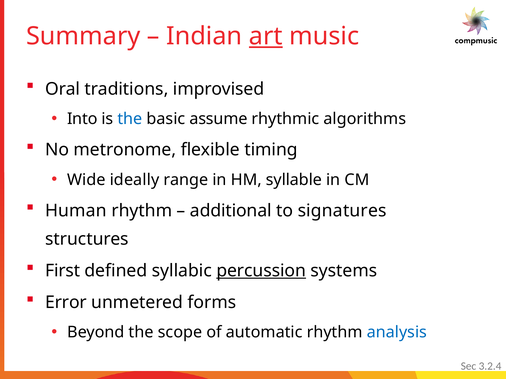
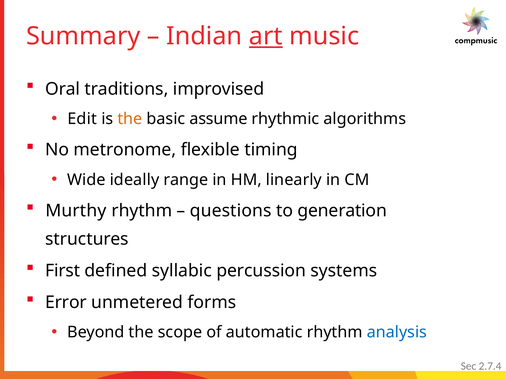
Into: Into -> Edit (82, 119)
the colour: blue -> orange (130, 119)
syllable: syllable -> linearly (294, 180)
Human: Human -> Murthy (76, 211)
additional: additional -> questions (231, 211)
signatures: signatures -> generation (342, 211)
percussion underline: present -> none (261, 271)
3.2.4: 3.2.4 -> 2.7.4 (490, 367)
